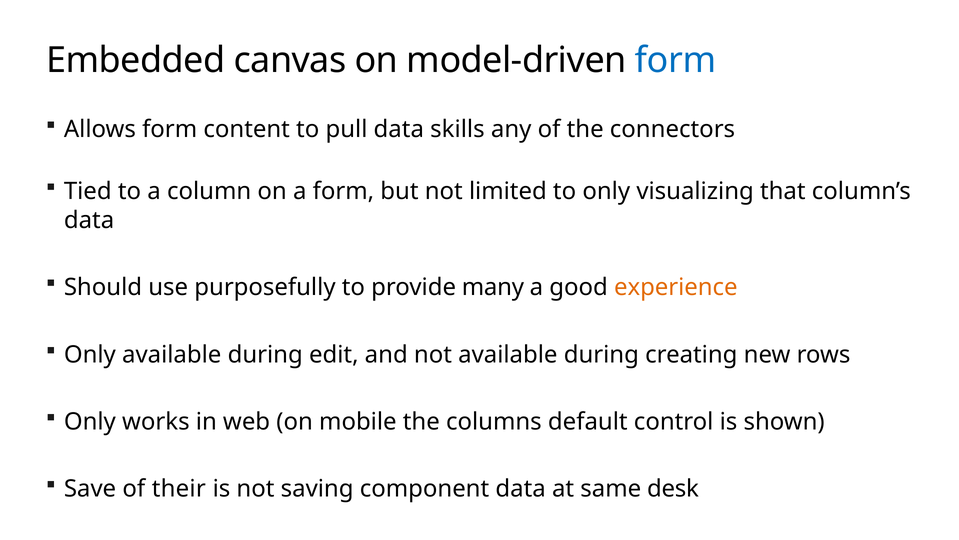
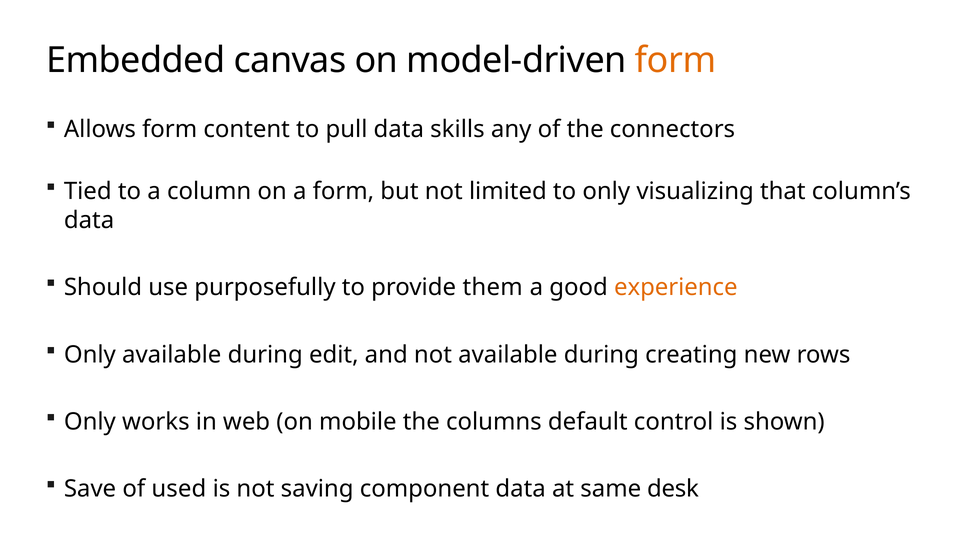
form colour: blue -> orange (676, 60)
many: many -> them (493, 287)
their: their -> used (179, 489)
